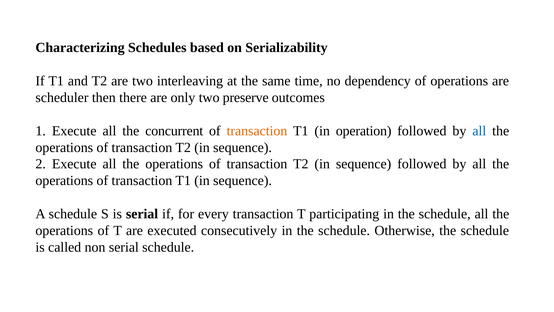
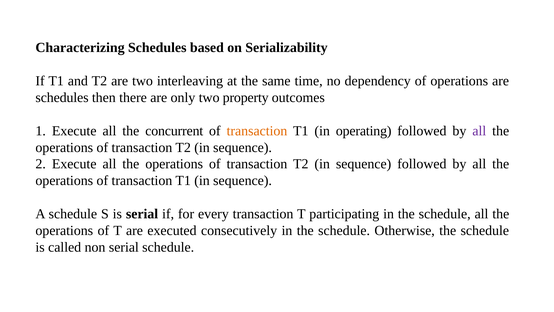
scheduler: scheduler -> schedules (62, 97)
preserve: preserve -> property (246, 97)
operation: operation -> operating (364, 131)
all colour: blue -> purple (479, 131)
